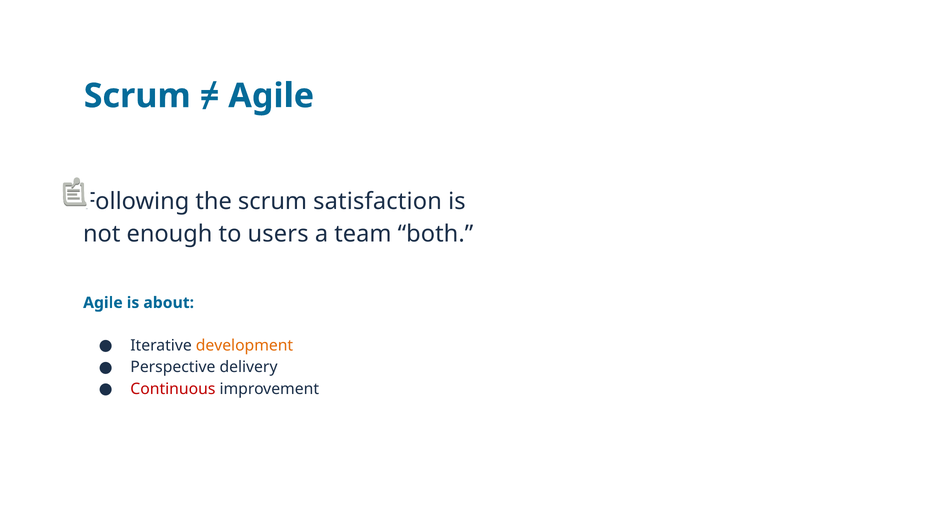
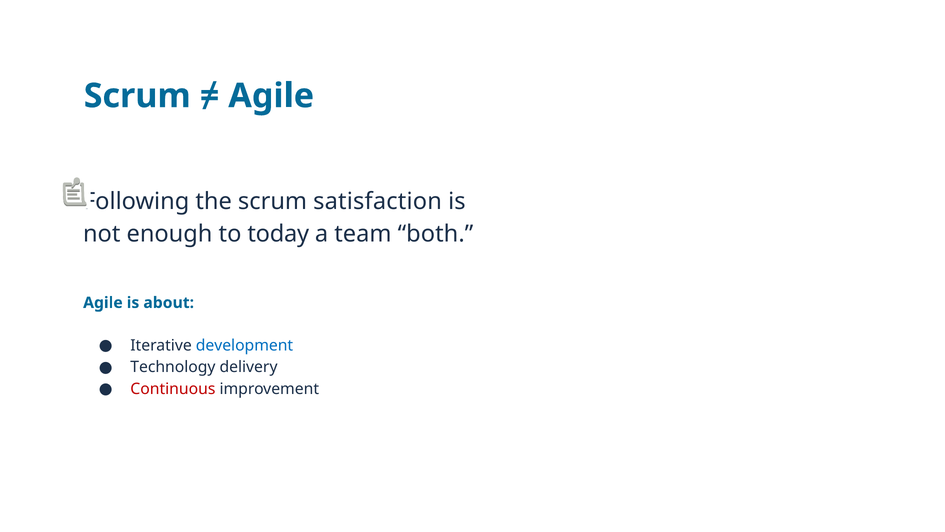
users: users -> today (278, 234)
development colour: orange -> blue (244, 345)
Perspective: Perspective -> Technology (173, 367)
